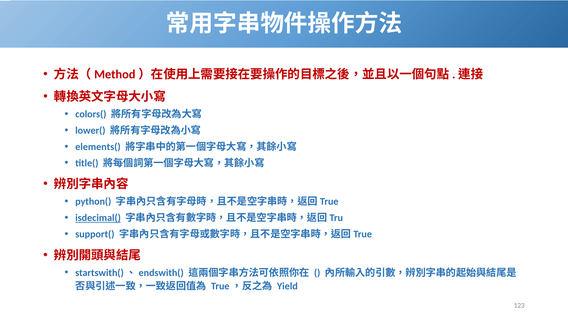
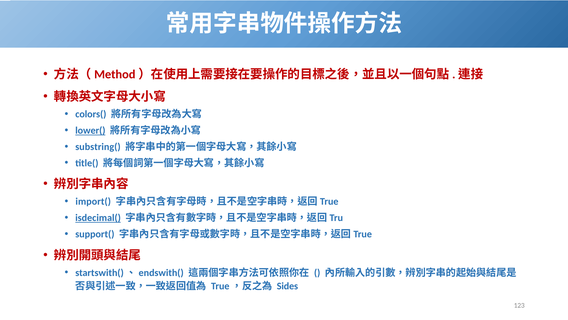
lower( underline: none -> present (90, 130)
elements(: elements( -> substring( (98, 147)
python(: python( -> import( (93, 201)
Yield: Yield -> Sides (287, 286)
